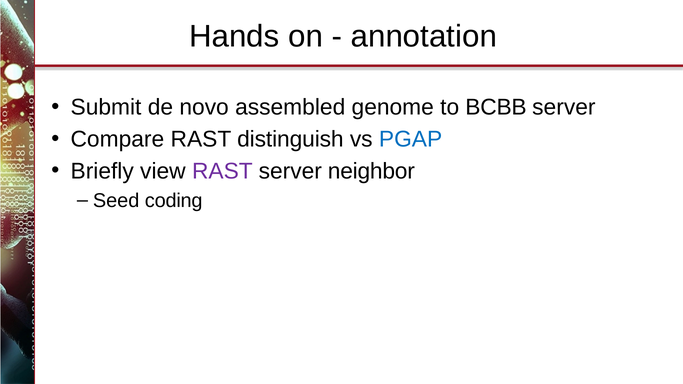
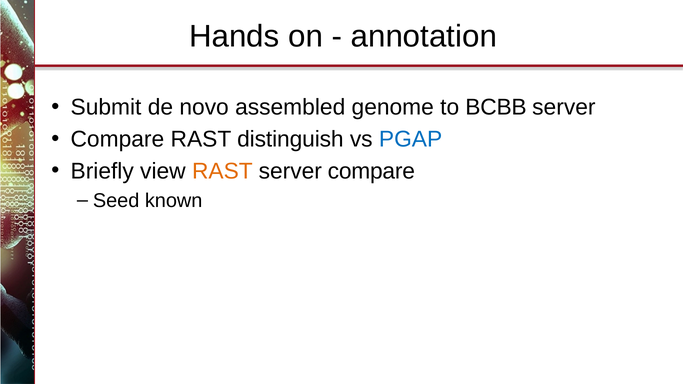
RAST colour: purple -> orange (222, 171)
server neighbor: neighbor -> compare (371, 171)
coding: coding -> known (174, 201)
